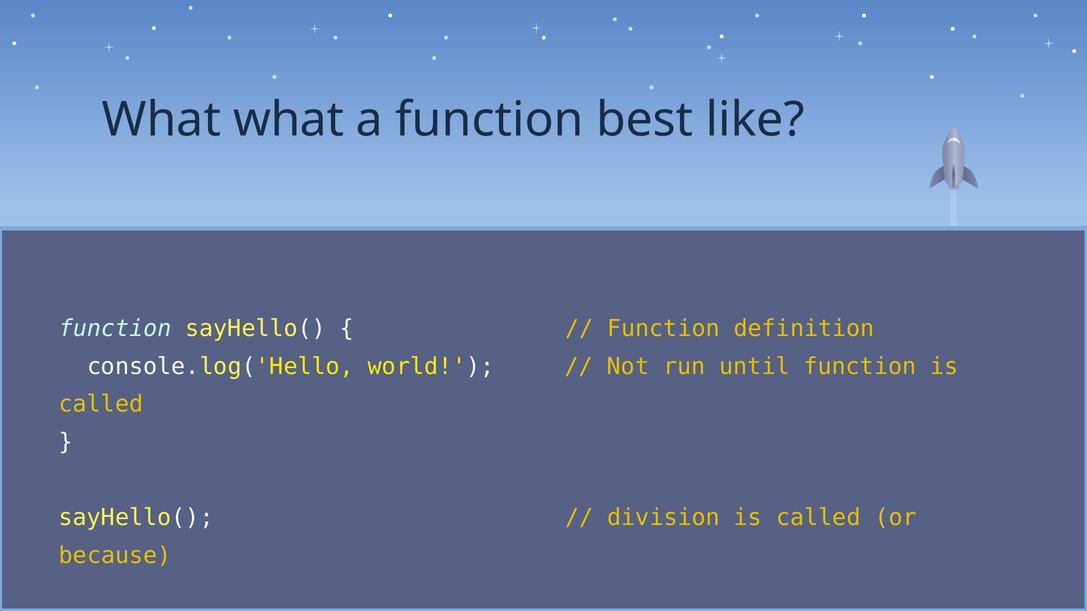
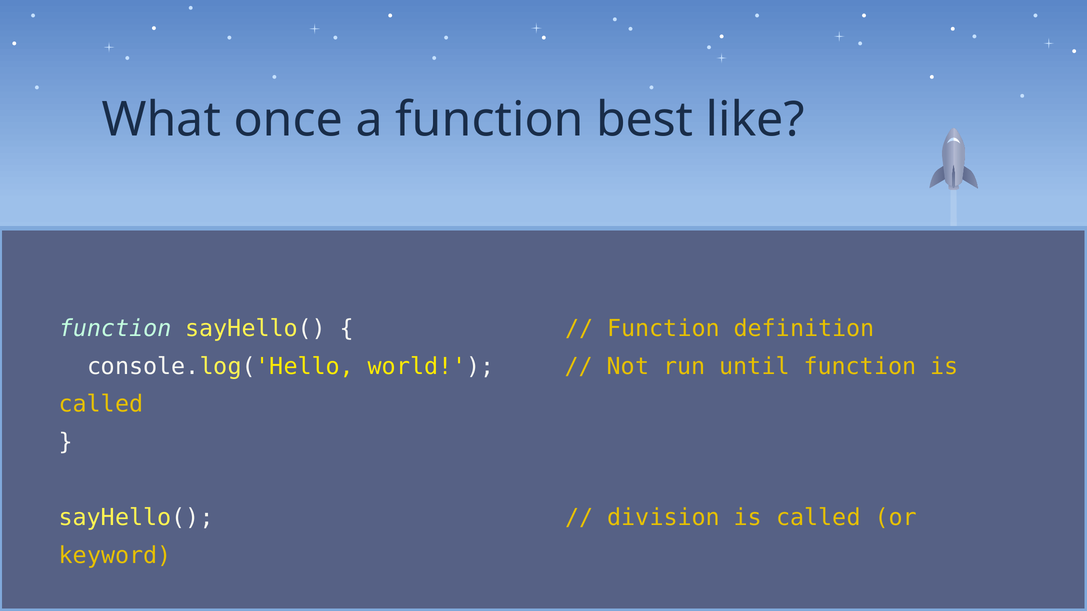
What what: what -> once (288, 120)
because: because -> keyword (115, 556)
